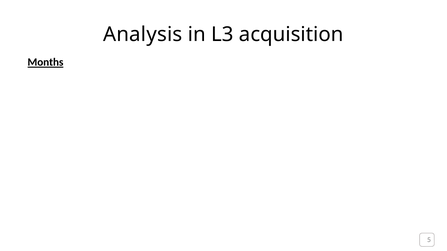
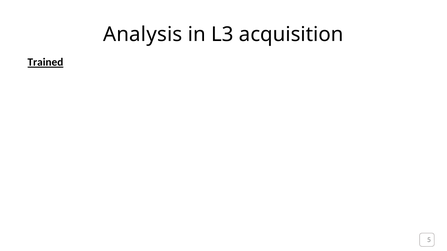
Months: Months -> Trained (45, 62)
